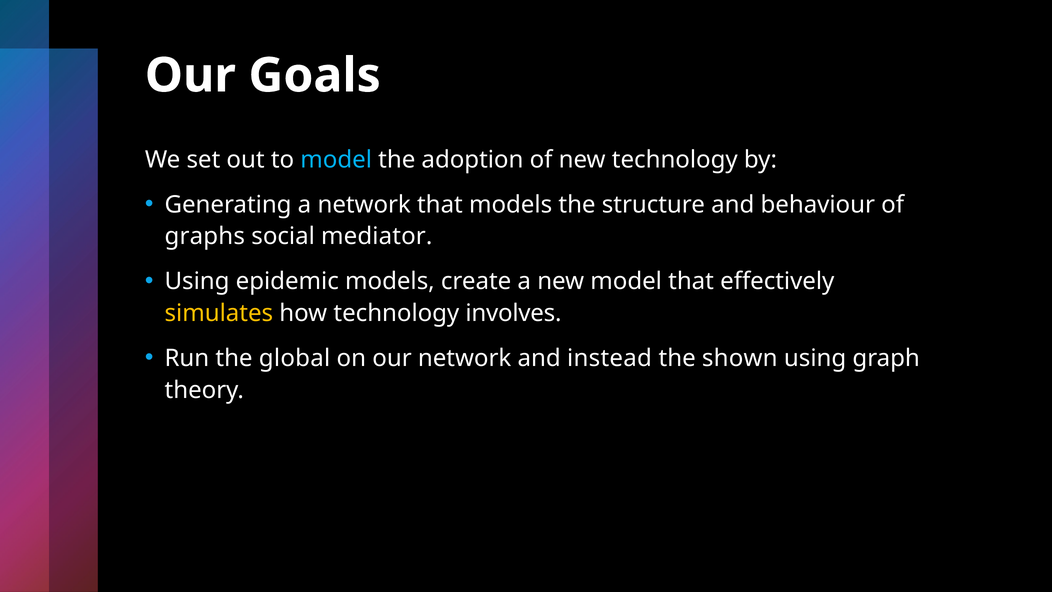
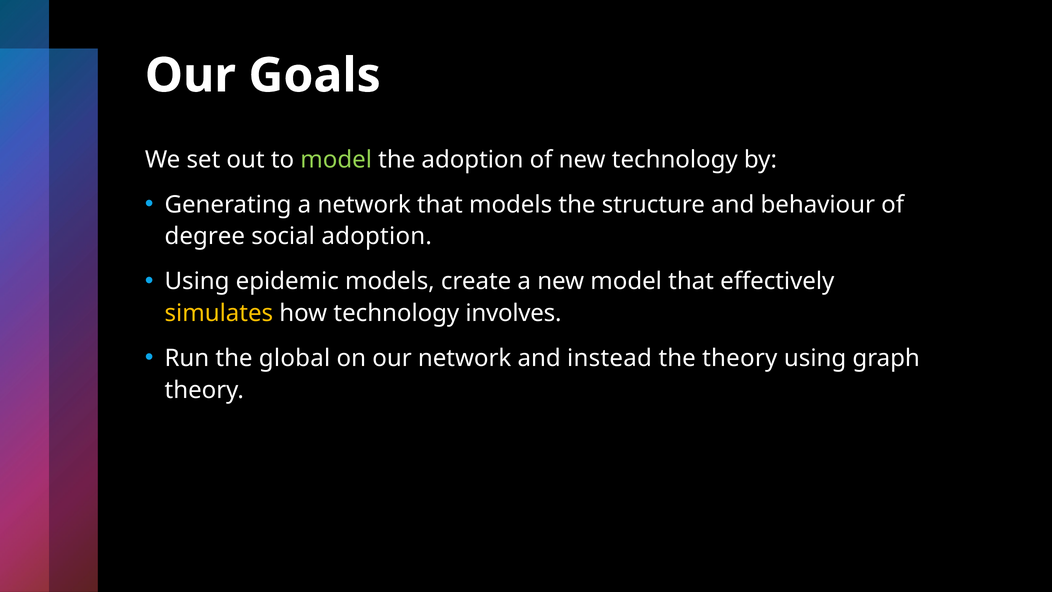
model colour: light blue -> light green (336, 160)
graphs: graphs -> degree (205, 236)
social mediator: mediator -> adoption (377, 236)
the shown: shown -> theory (740, 358)
